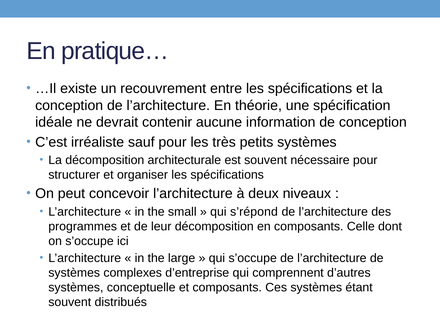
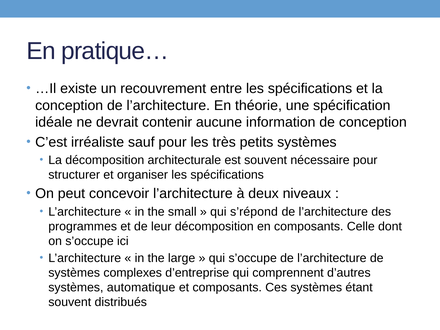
conceptuelle: conceptuelle -> automatique (141, 288)
